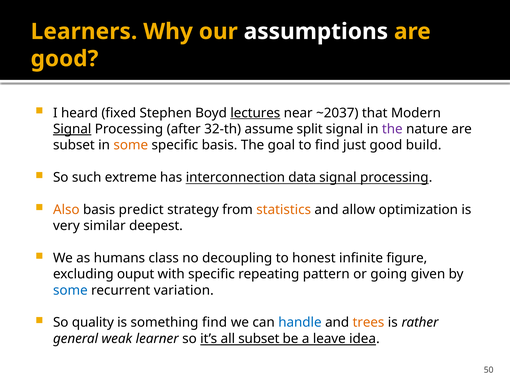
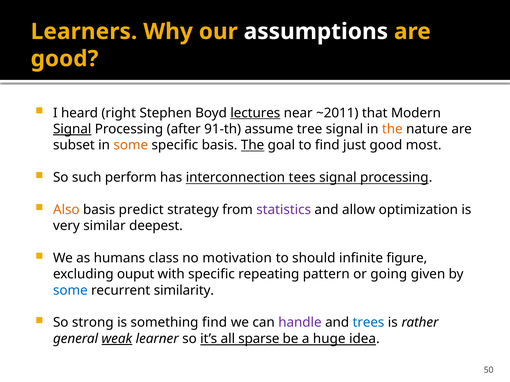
fixed: fixed -> right (119, 113)
~2037: ~2037 -> ~2011 (337, 113)
32-th: 32-th -> 91-th (223, 129)
split: split -> tree (310, 129)
the colour: purple -> orange (392, 129)
The underline: none -> present (253, 145)
build: build -> most (424, 145)
extreme: extreme -> perform (131, 178)
data: data -> tees (302, 178)
statistics colour: orange -> purple (284, 210)
decoupling: decoupling -> motivation (237, 258)
honest: honest -> should (314, 258)
variation: variation -> similarity (184, 291)
quality: quality -> strong (93, 323)
handle colour: blue -> purple (300, 323)
trees colour: orange -> blue (368, 323)
weak underline: none -> present (117, 339)
all subset: subset -> sparse (259, 339)
leave: leave -> huge (329, 339)
